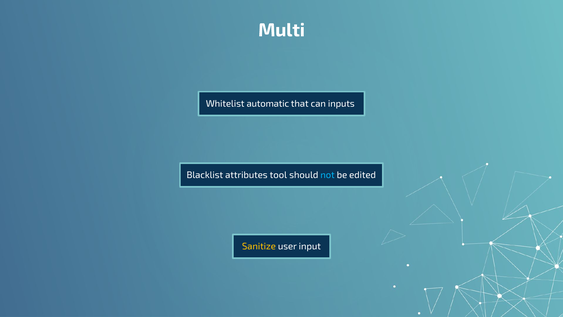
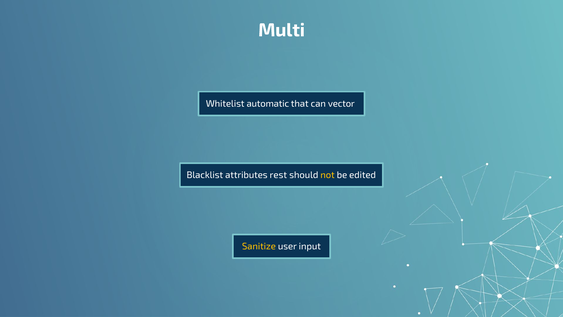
inputs: inputs -> vector (341, 104)
tool: tool -> rest (278, 175)
not colour: light blue -> yellow (328, 175)
